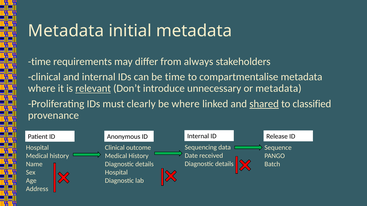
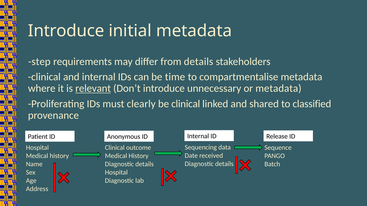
Metadata: Metadata -> Introduce (66, 31)
time: time -> step (39, 62)
from always: always -> details (199, 62)
be where: where -> clinical (186, 104)
shared underline: present -> none (264, 104)
